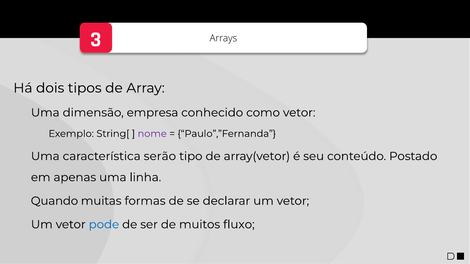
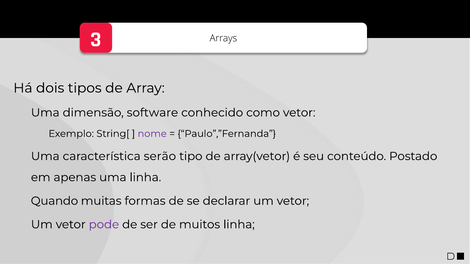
empresa: empresa -> software (152, 113)
pode colour: blue -> purple (104, 225)
muitos fluxo: fluxo -> linha (239, 225)
